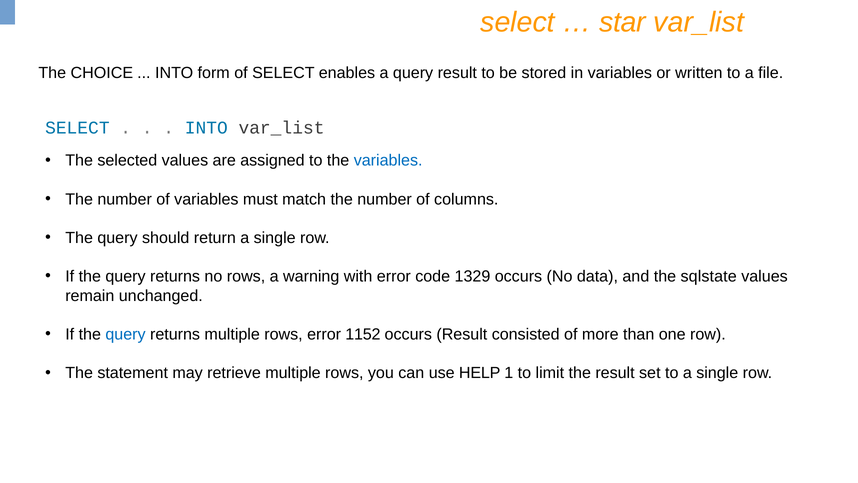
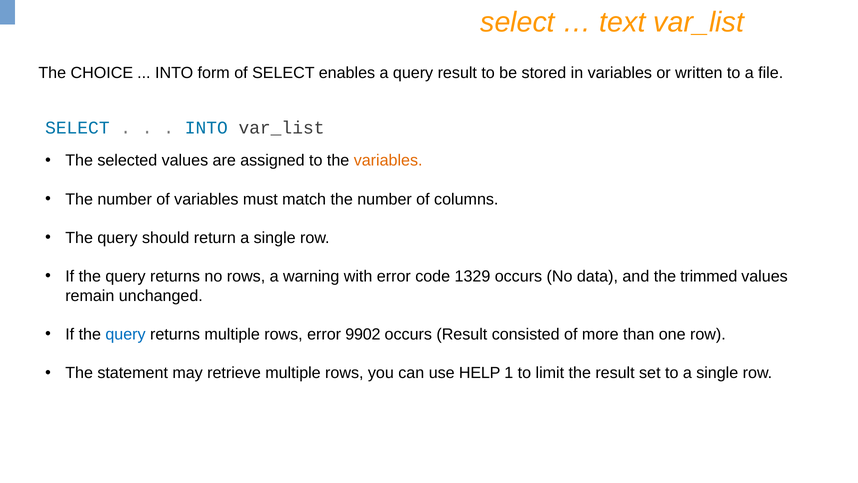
star: star -> text (622, 22)
variables colour: blue -> orange (388, 160)
sqlstate: sqlstate -> trimmed (709, 276)
1152: 1152 -> 9902 (363, 334)
